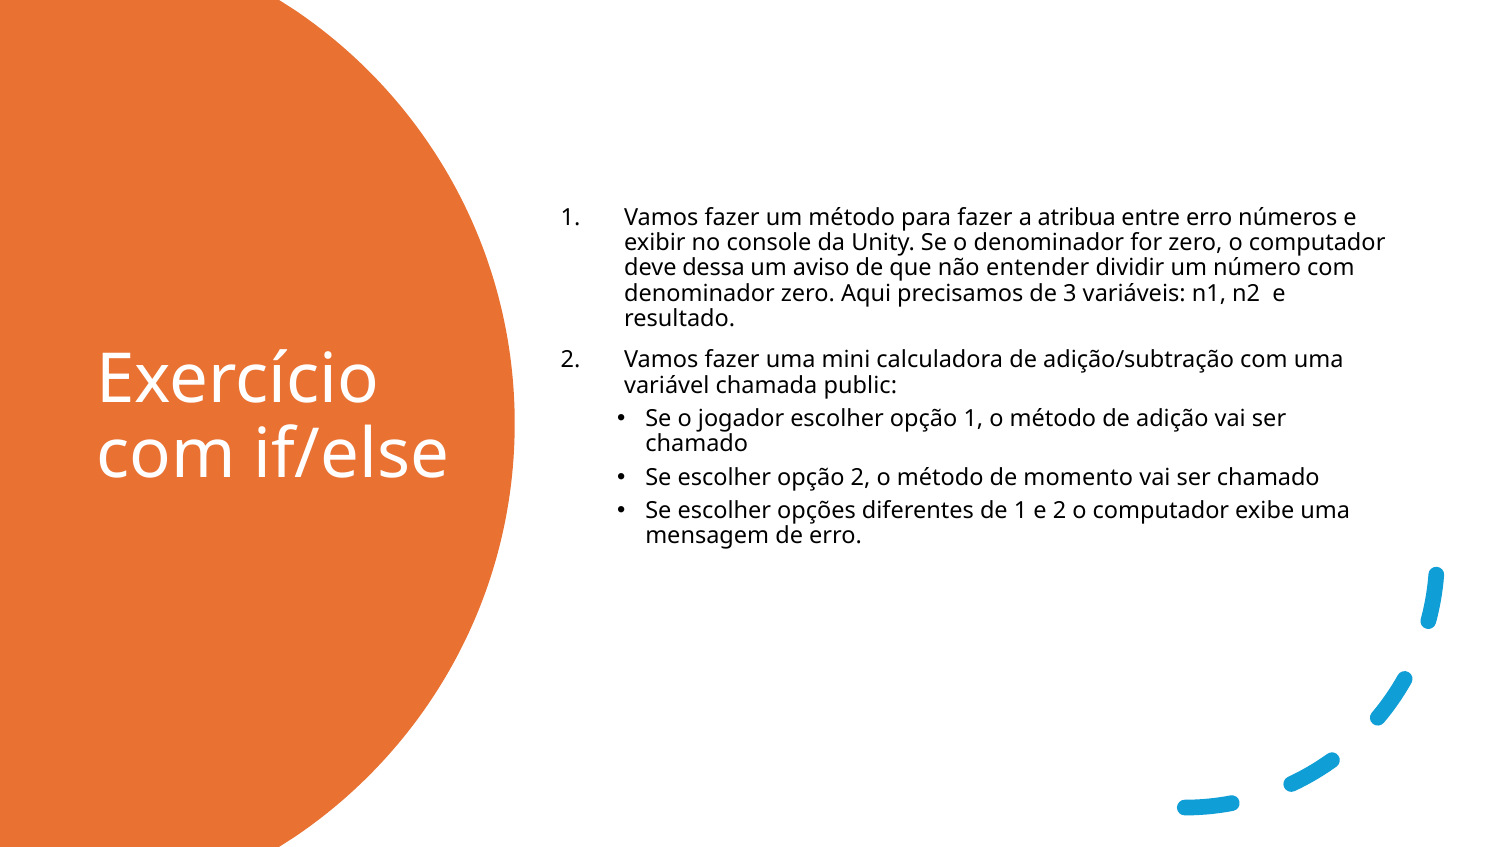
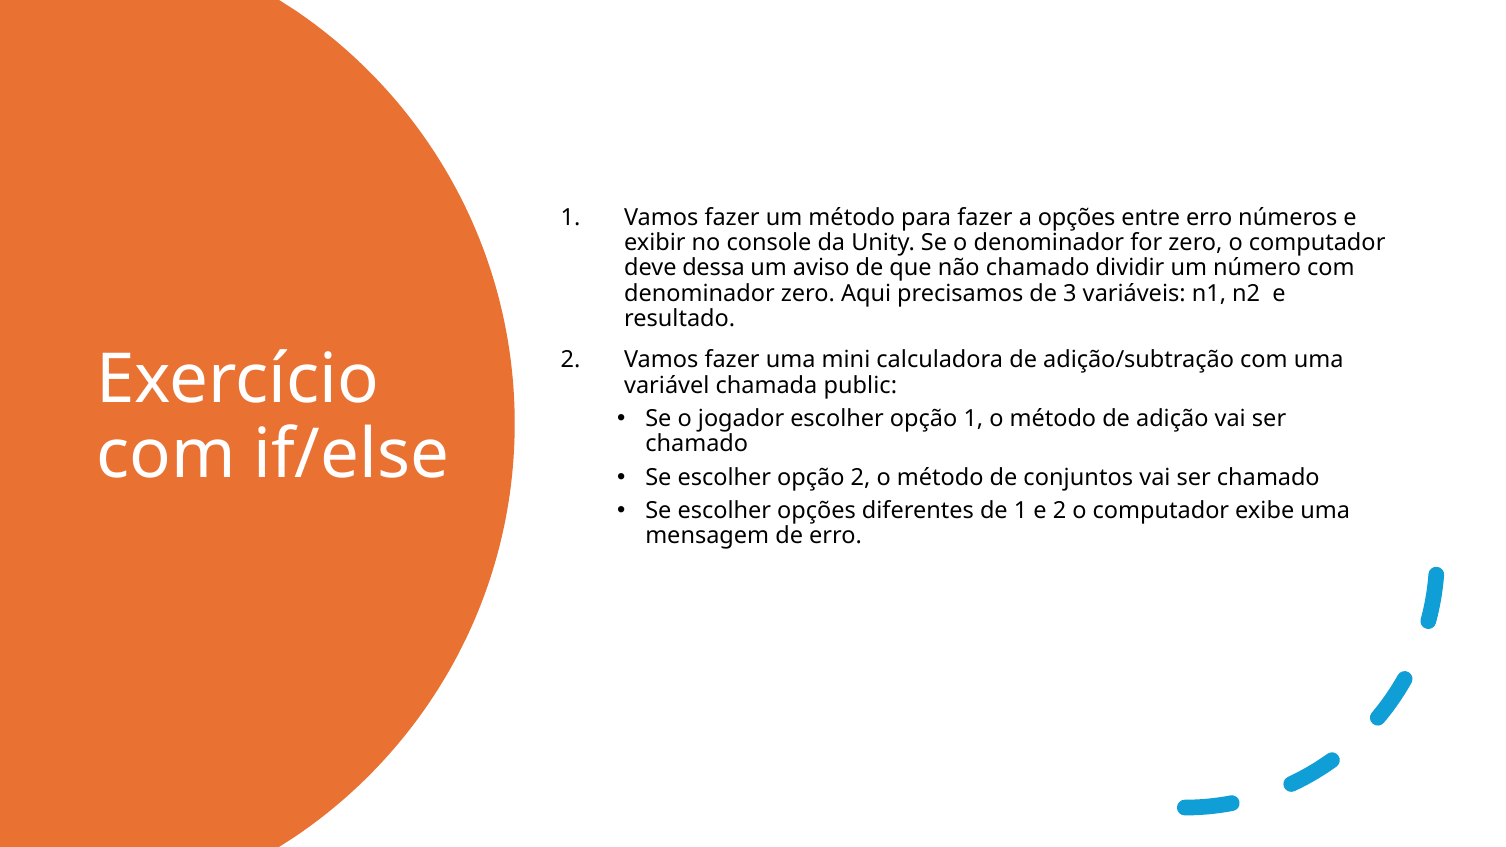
a atribua: atribua -> opções (1077, 217)
não entender: entender -> chamado (1038, 268)
momento: momento -> conjuntos (1078, 478)
